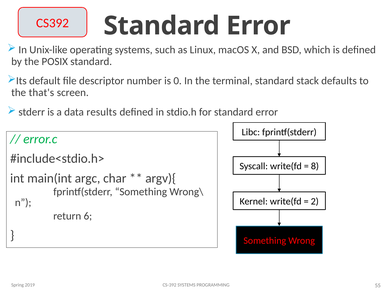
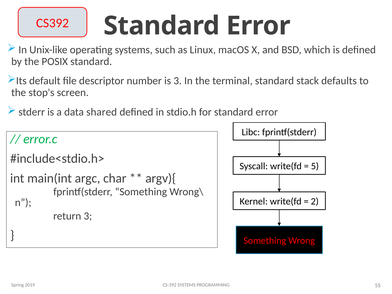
is 0: 0 -> 3 (178, 81)
that's: that's -> stop's (41, 93)
results: results -> shared (102, 112)
8: 8 -> 5 (315, 166)
return 6: 6 -> 3 (88, 216)
